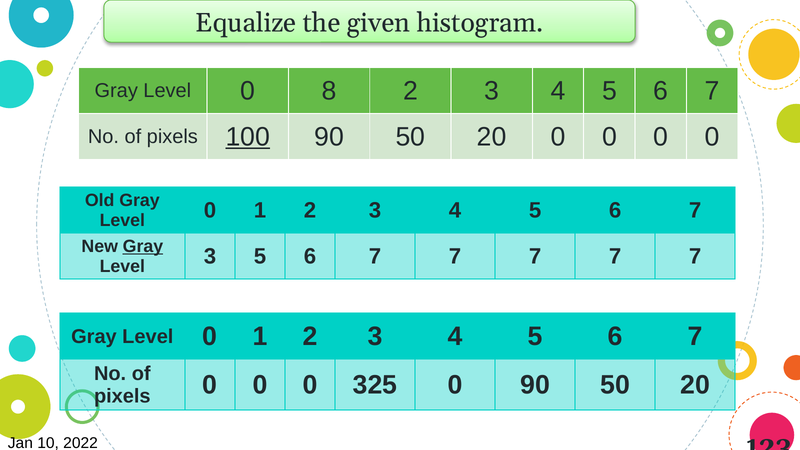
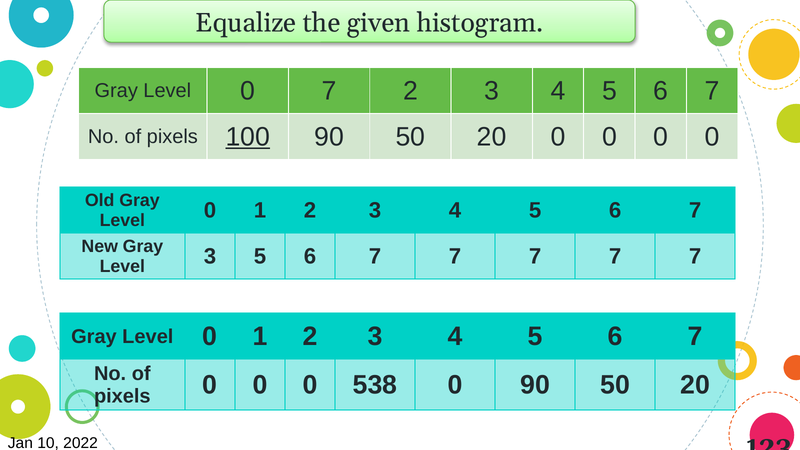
0 8: 8 -> 7 (329, 91)
Gray underline: present -> none (143, 247)
325: 325 -> 538 (375, 385)
